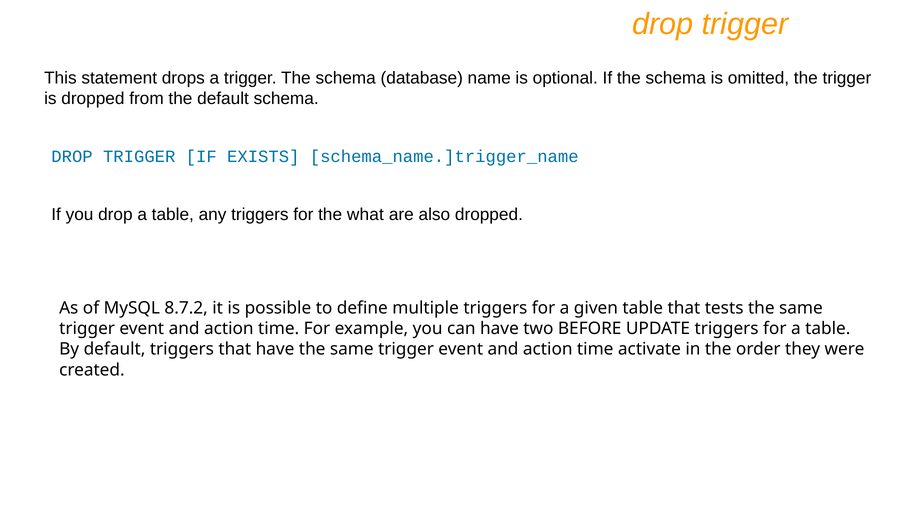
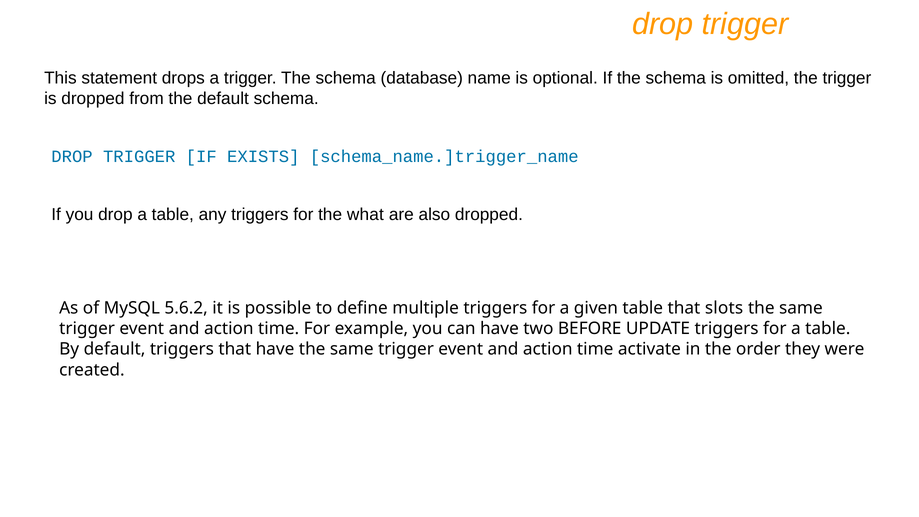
8.7.2: 8.7.2 -> 5.6.2 (186, 308)
tests: tests -> slots (724, 308)
